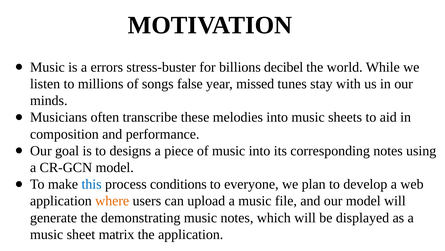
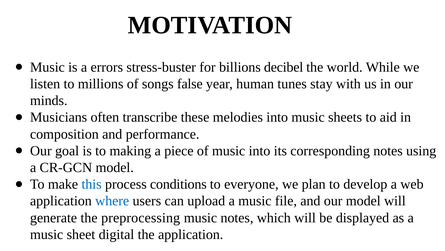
missed: missed -> human (255, 84)
designs: designs -> making (130, 150)
where colour: orange -> blue (112, 201)
demonstrating: demonstrating -> preprocessing (141, 217)
matrix: matrix -> digital (116, 234)
